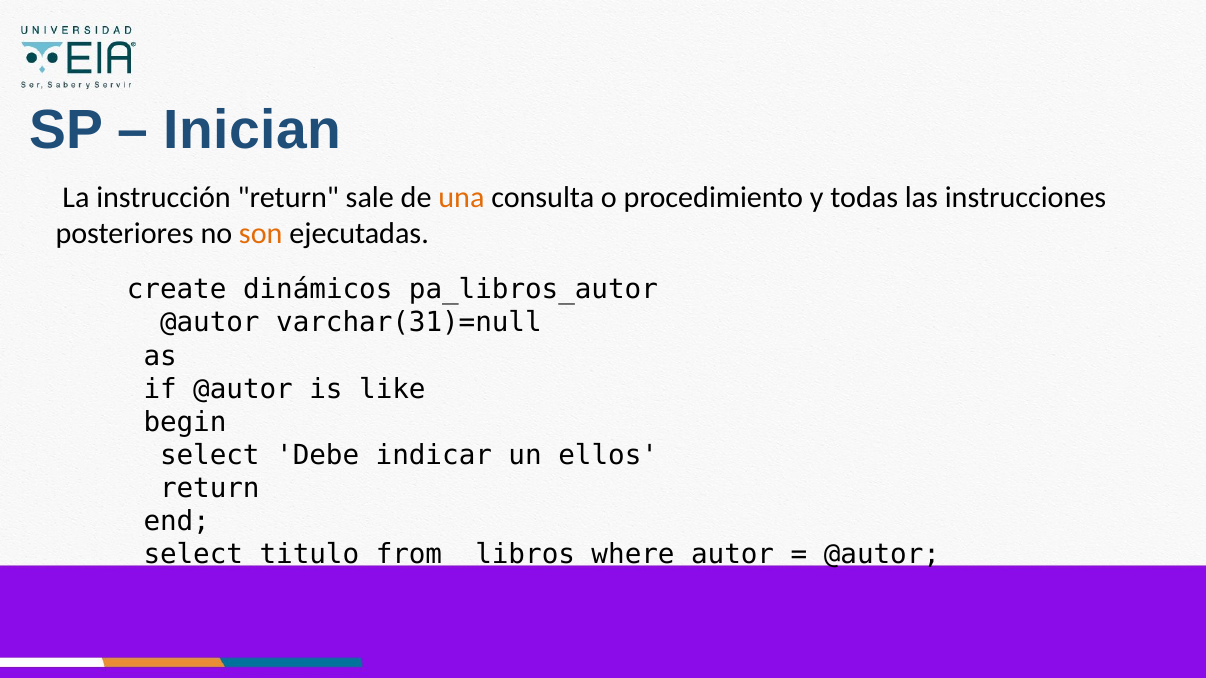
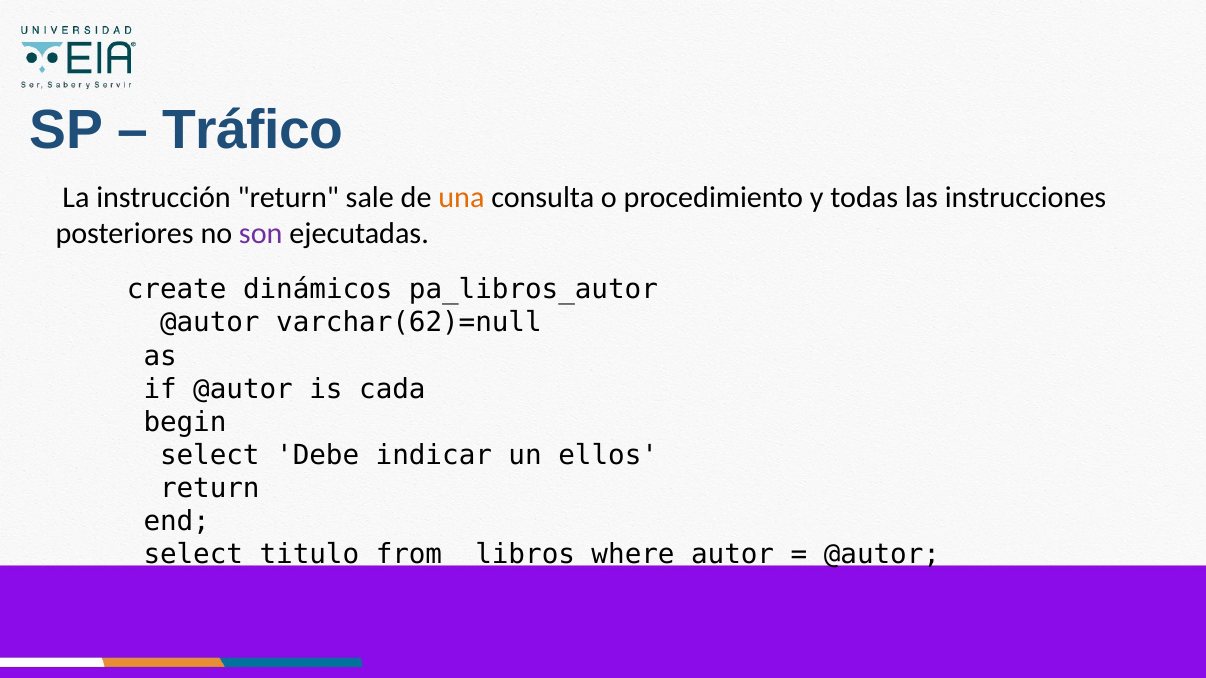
Inician: Inician -> Tráfico (253, 130)
son colour: orange -> purple (261, 233)
varchar(31)=null: varchar(31)=null -> varchar(62)=null (409, 323)
like: like -> cada (392, 389)
